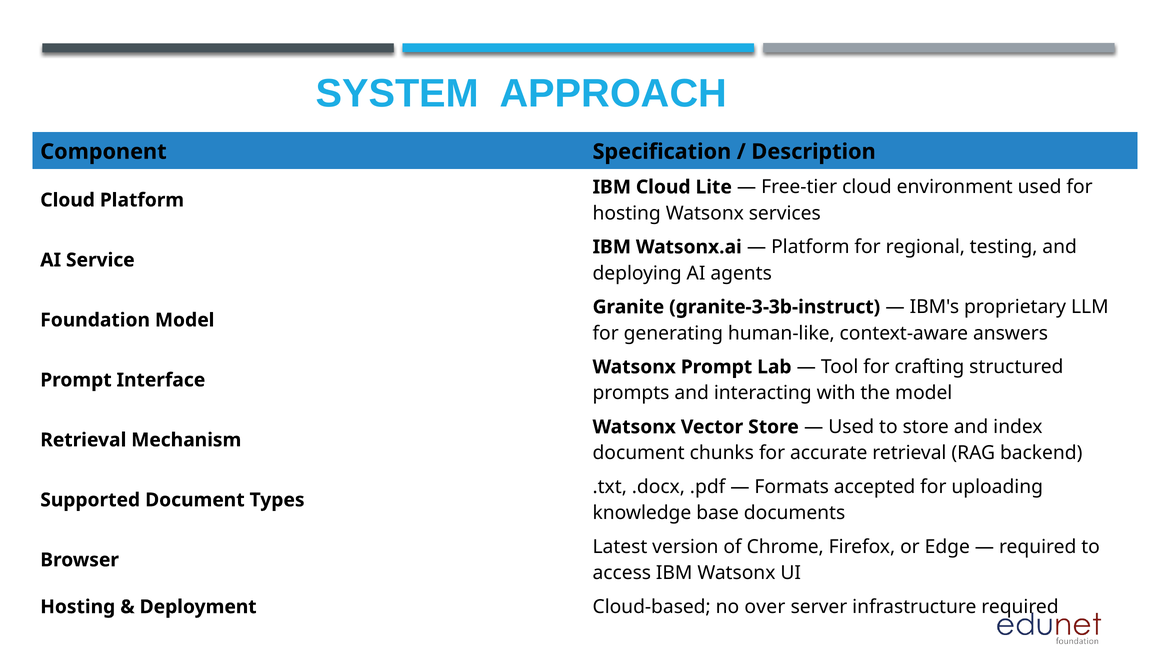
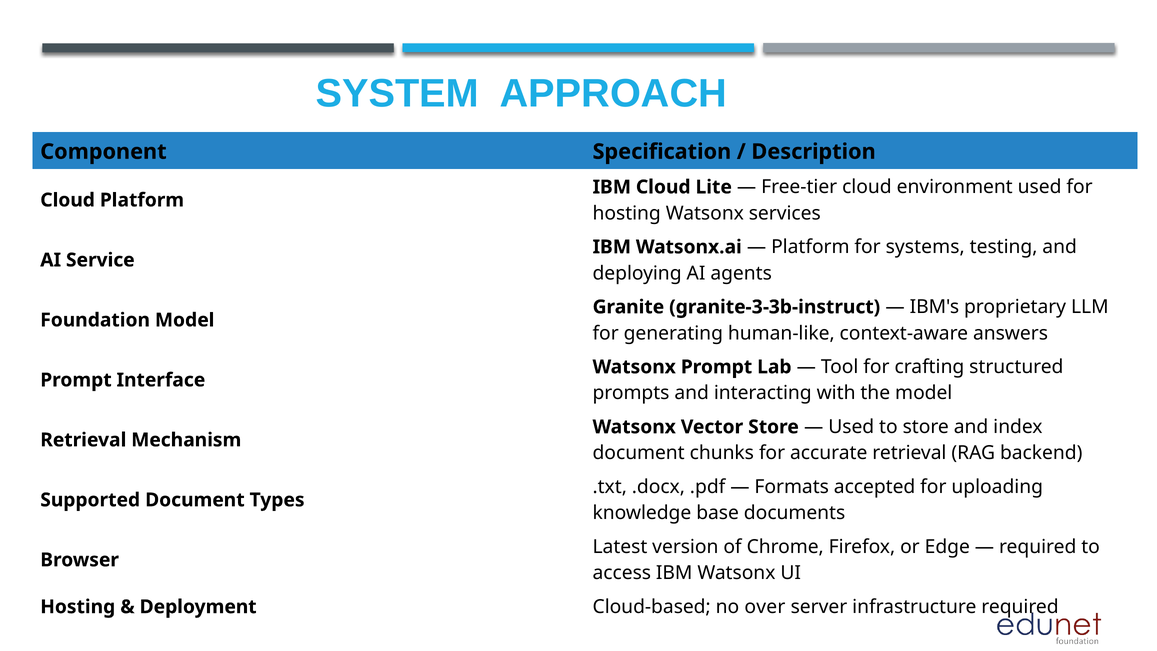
regional: regional -> systems (925, 247)
